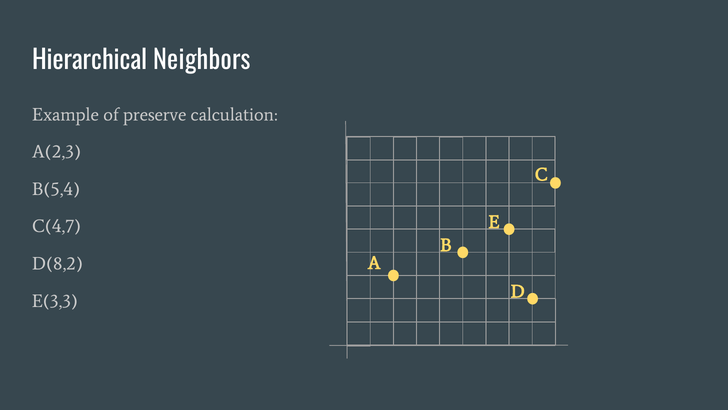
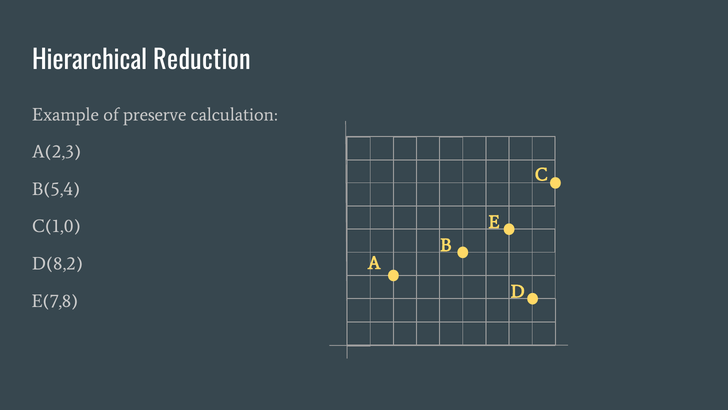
Neighbors: Neighbors -> Reduction (202, 60)
C(4,7: C(4,7 -> C(1,0 (56, 226)
E(3,3: E(3,3 -> E(7,8 (55, 301)
